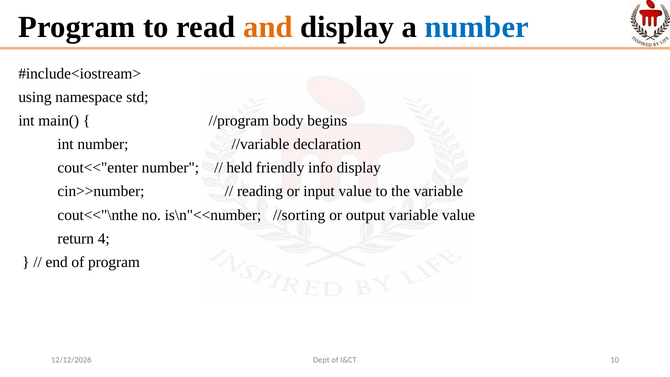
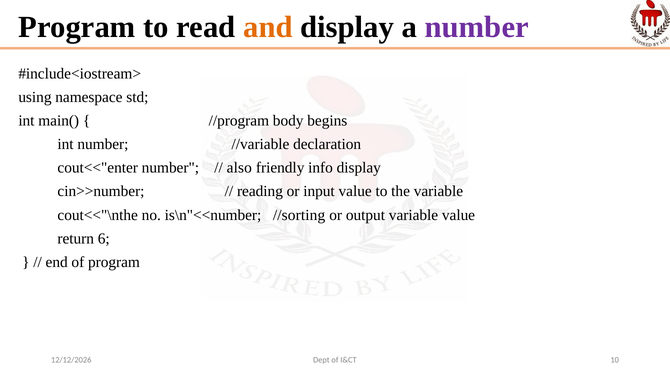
number colour: blue -> purple (477, 27)
held: held -> also (239, 168)
4: 4 -> 6 (104, 238)
